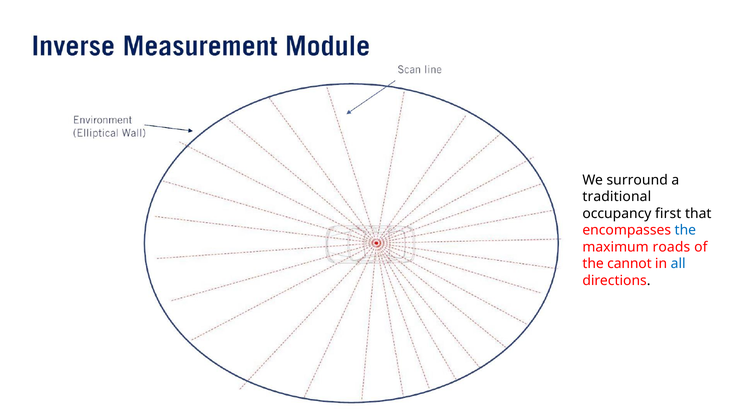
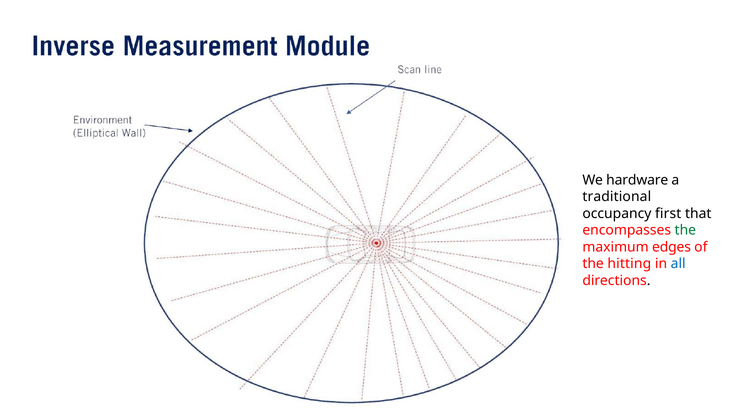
surround: surround -> hardware (637, 180)
the colour: blue -> green (685, 230)
roads: roads -> edges (672, 247)
cannot: cannot -> hitting (629, 263)
